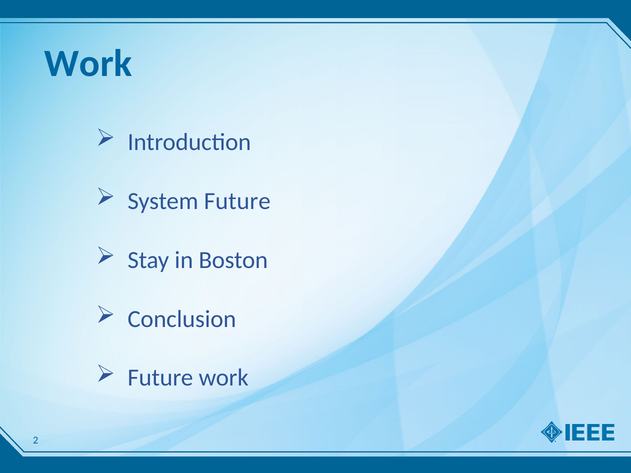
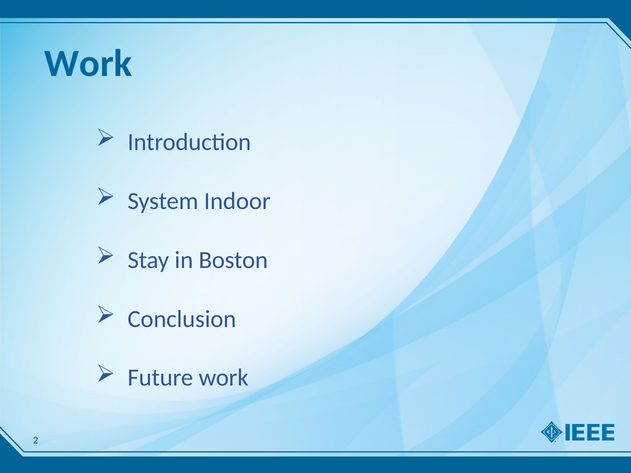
System Future: Future -> Indoor (237, 201)
